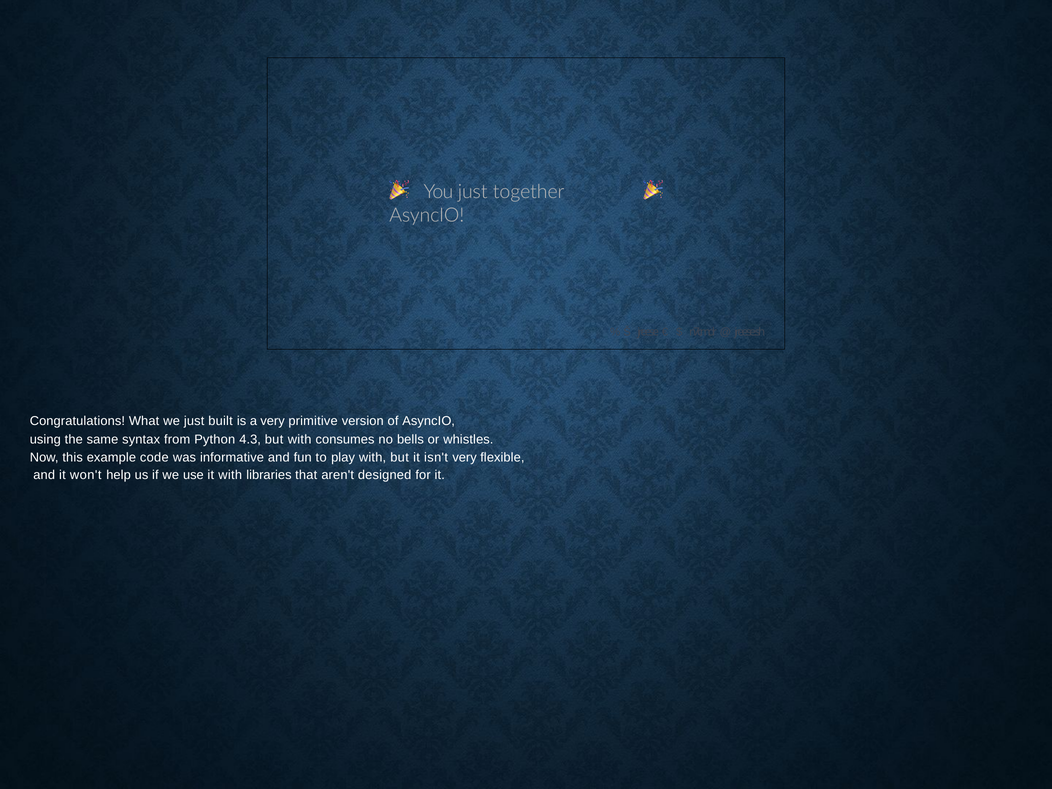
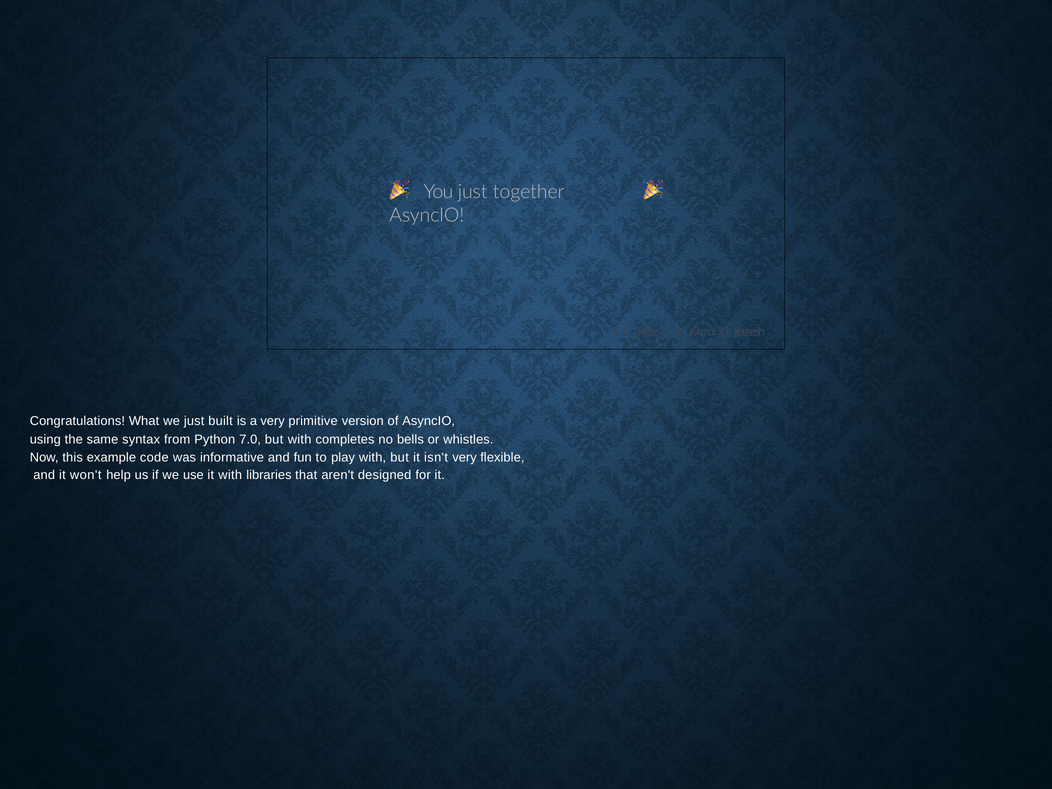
4.3: 4.3 -> 7.0 (250, 439)
consumes: consumes -> completes (345, 439)
